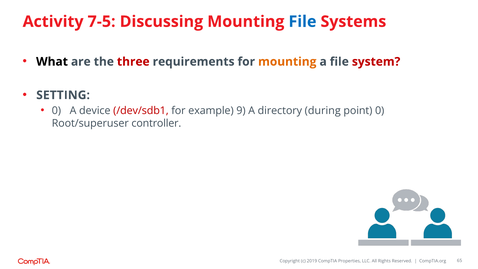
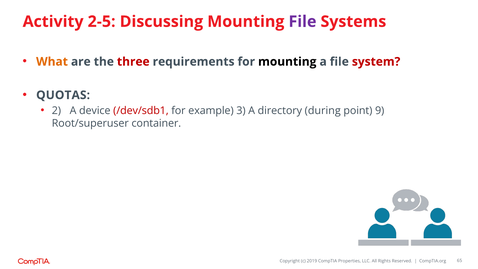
7-5: 7-5 -> 2-5 (102, 22)
File colour: blue -> purple (302, 22)
What colour: black -> orange (52, 62)
mounting colour: orange -> black (287, 62)
SETTING: SETTING -> QUOTAS (63, 95)
0: 0 -> 2 (56, 111)
9: 9 -> 3 (241, 111)
point 0: 0 -> 9 (380, 111)
controller: controller -> container (156, 123)
